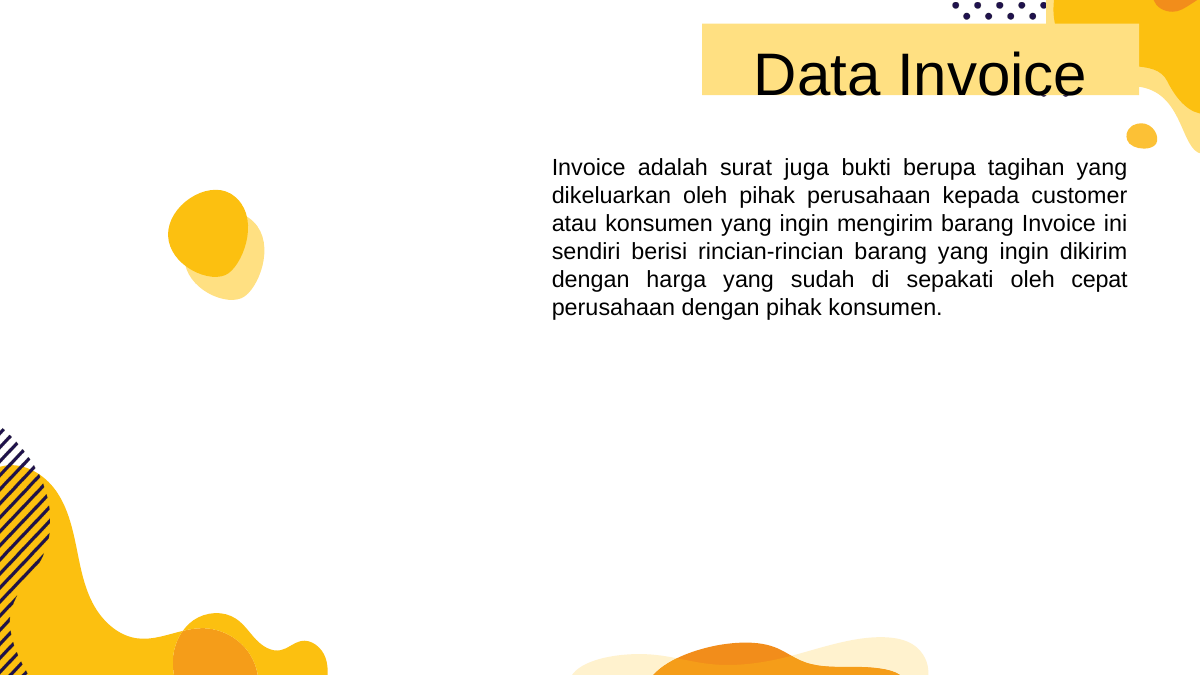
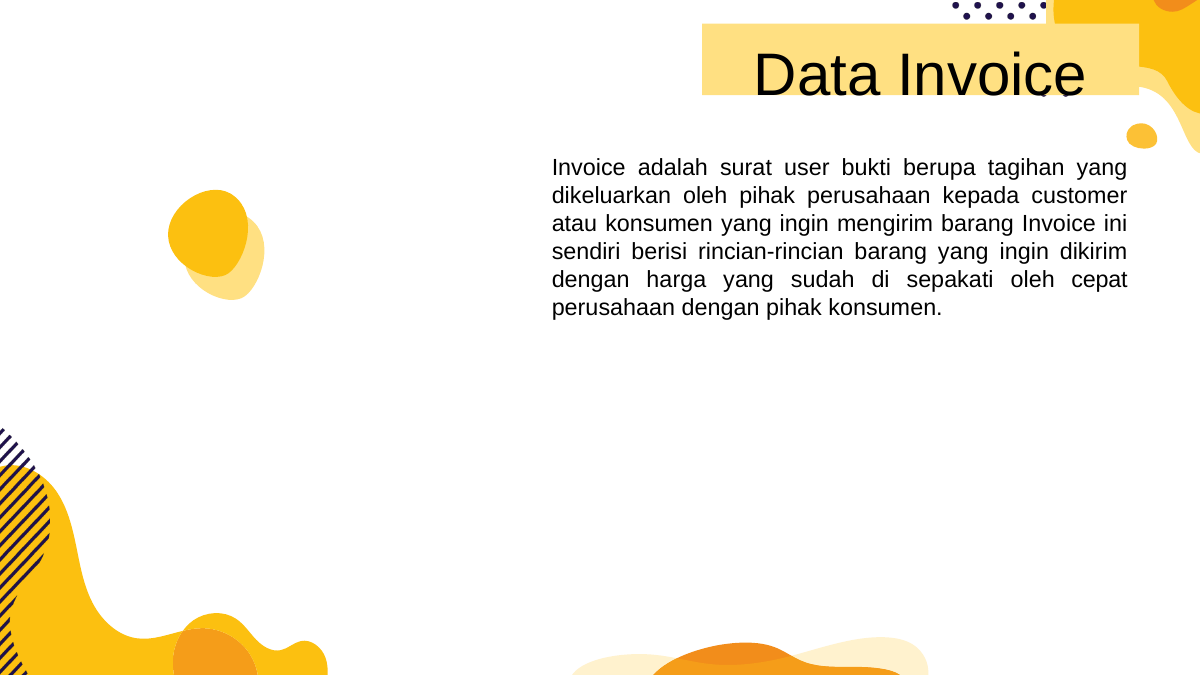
juga: juga -> user (807, 168)
